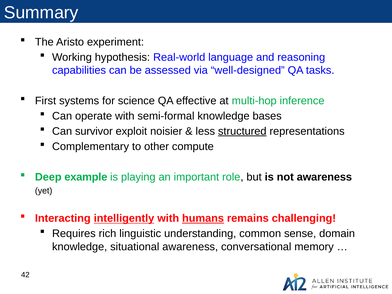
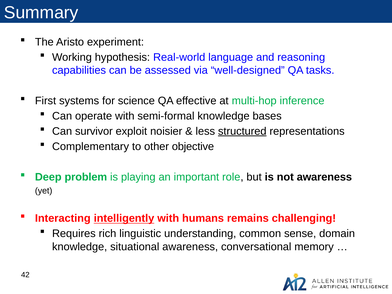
compute: compute -> objective (193, 146)
example: example -> problem (86, 177)
humans underline: present -> none (203, 218)
